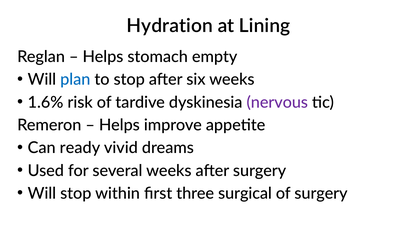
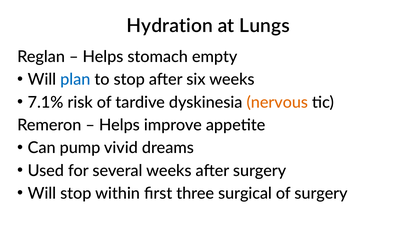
Lining: Lining -> Lungs (265, 26)
1.6%: 1.6% -> 7.1% (46, 102)
nervous colour: purple -> orange (277, 102)
ready: ready -> pump (80, 148)
